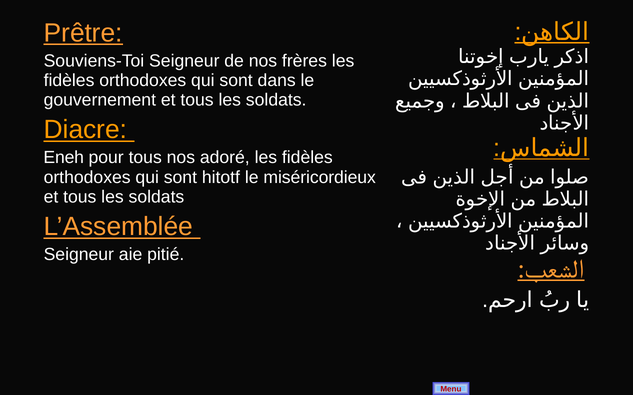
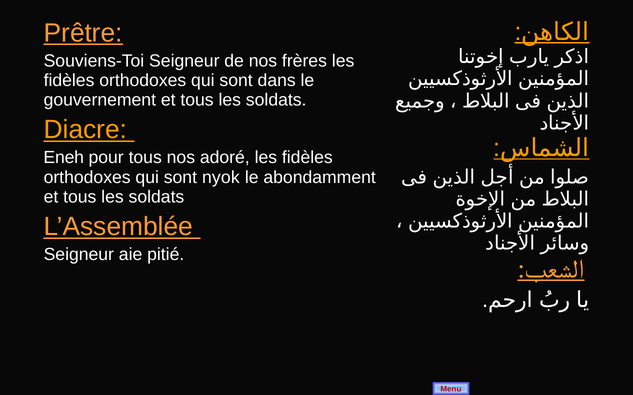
hitotf: hitotf -> nyok (221, 178)
miséricordieux: miséricordieux -> abondamment (320, 178)
